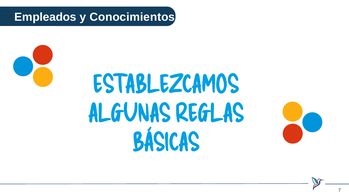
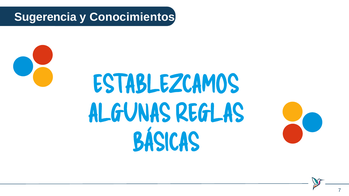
Empleados: Empleados -> Sugerencia (45, 17)
